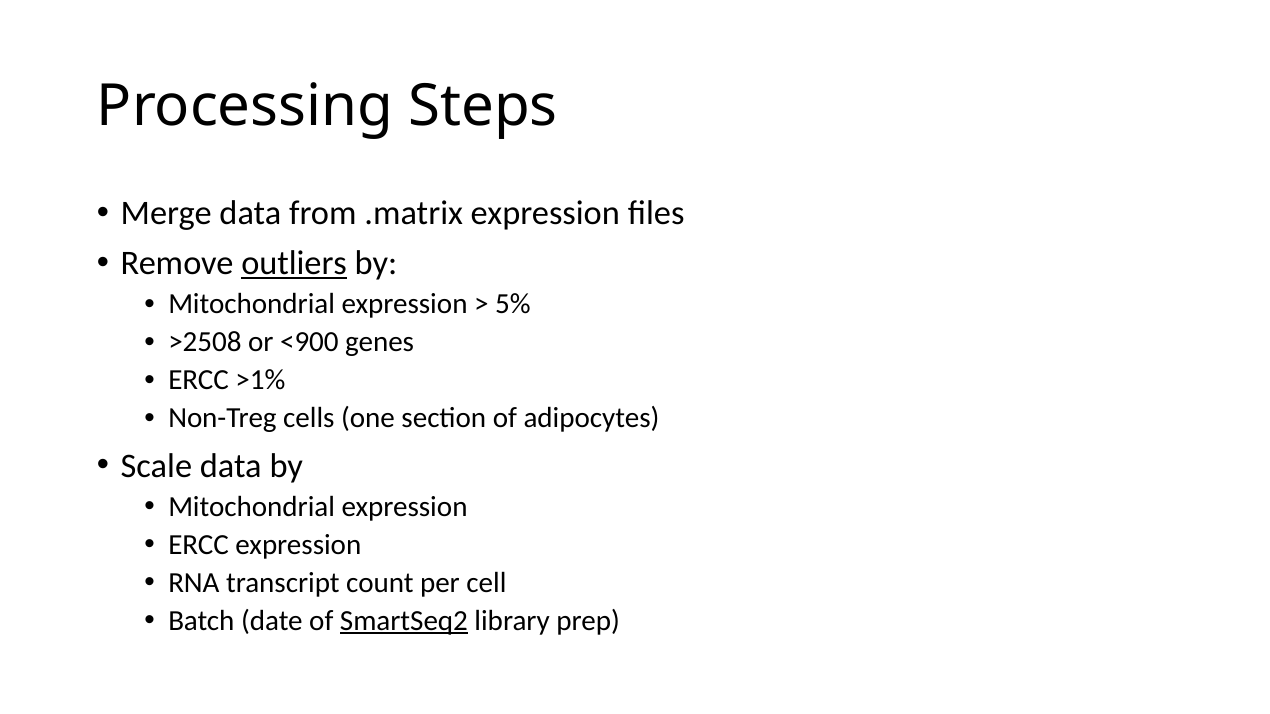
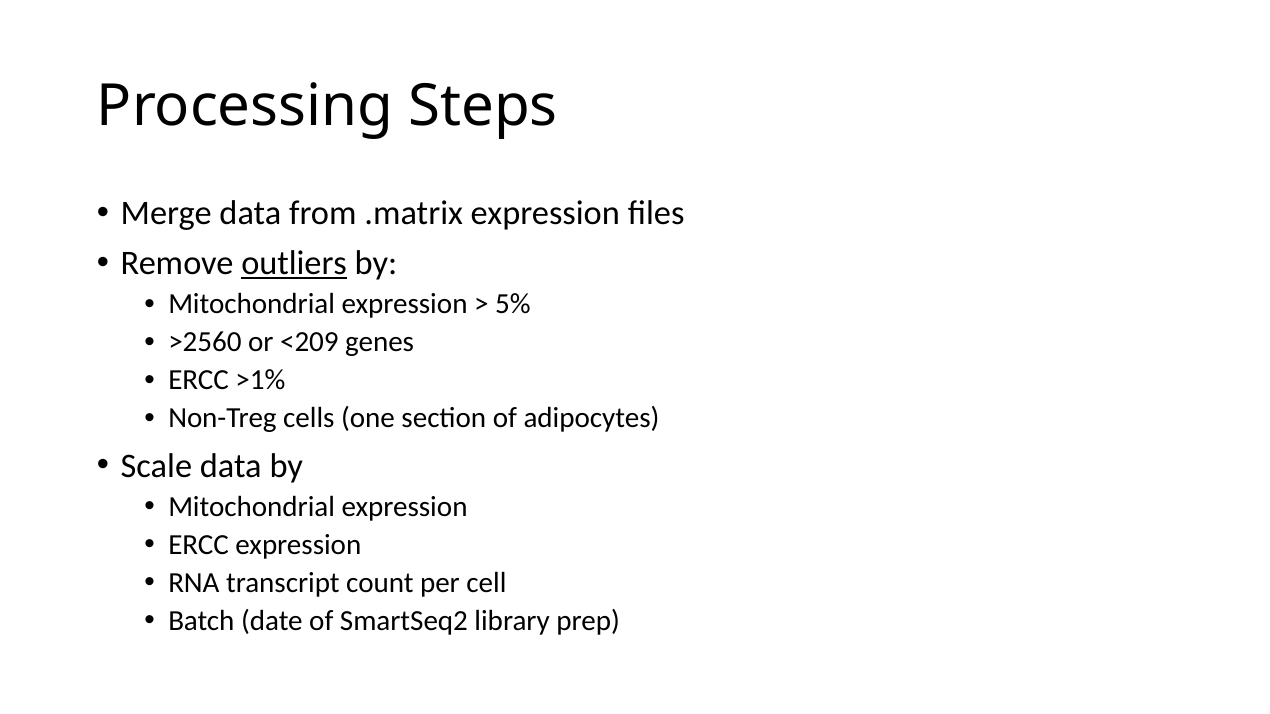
>2508: >2508 -> >2560 (205, 343)
<900: <900 -> <209 (309, 343)
SmartSeq2 underline: present -> none (404, 621)
